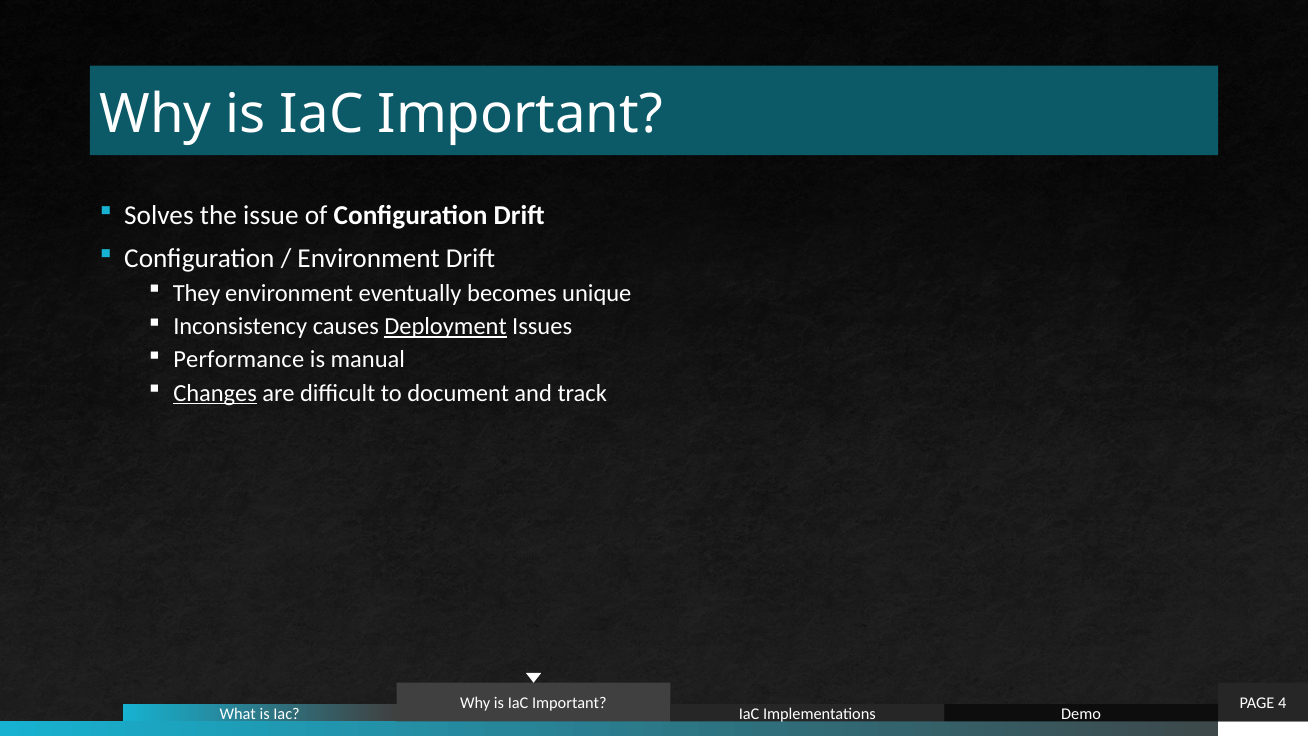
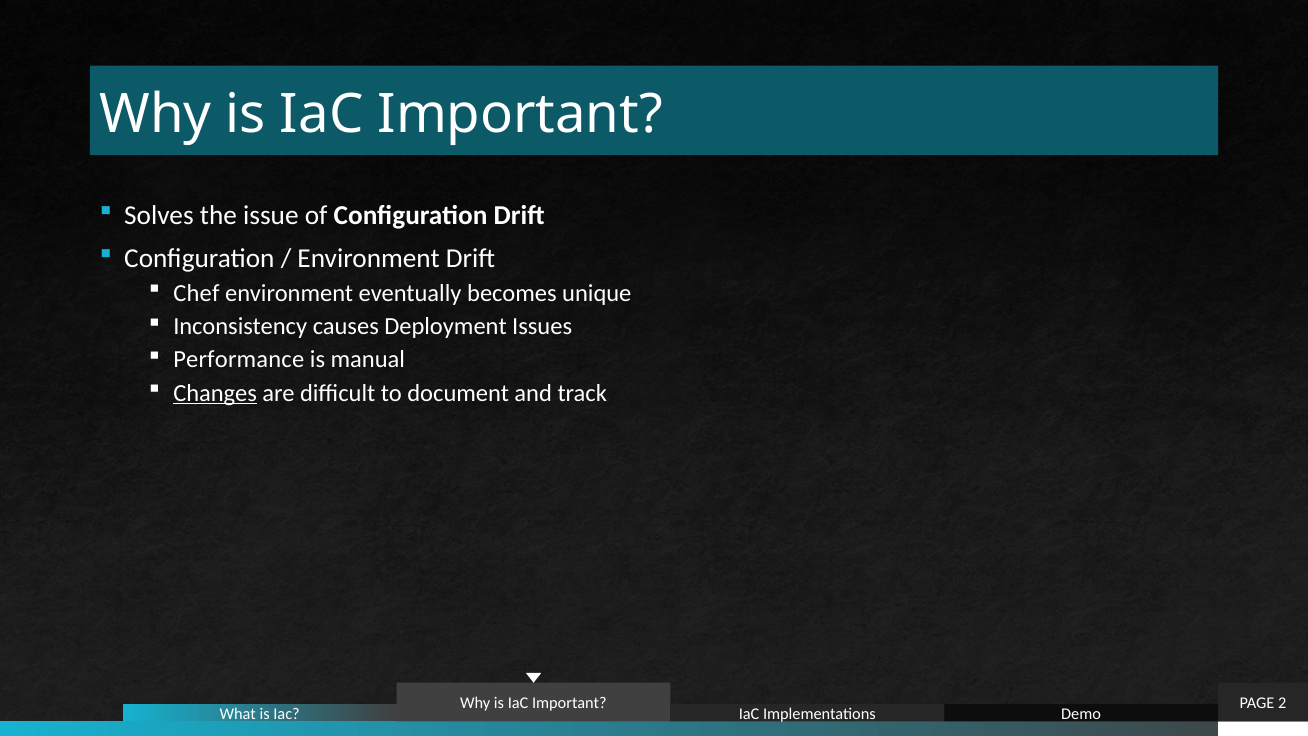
They: They -> Chef (196, 293)
Deployment underline: present -> none (446, 326)
4: 4 -> 2 (1282, 703)
